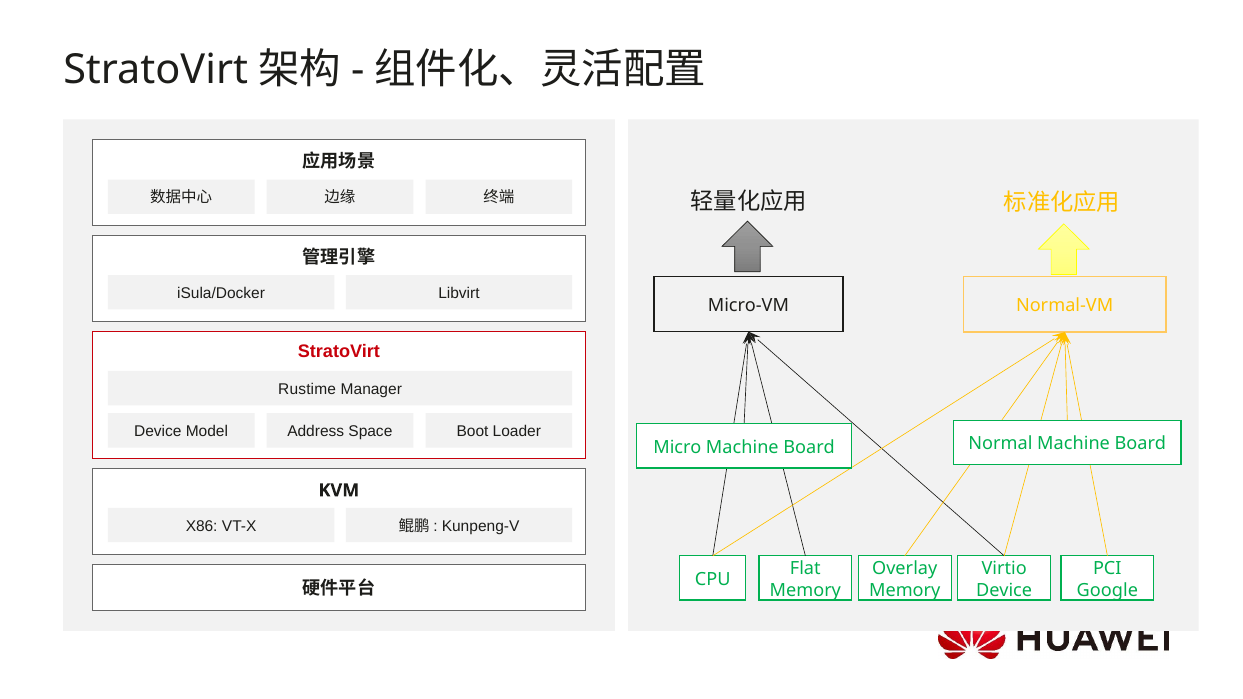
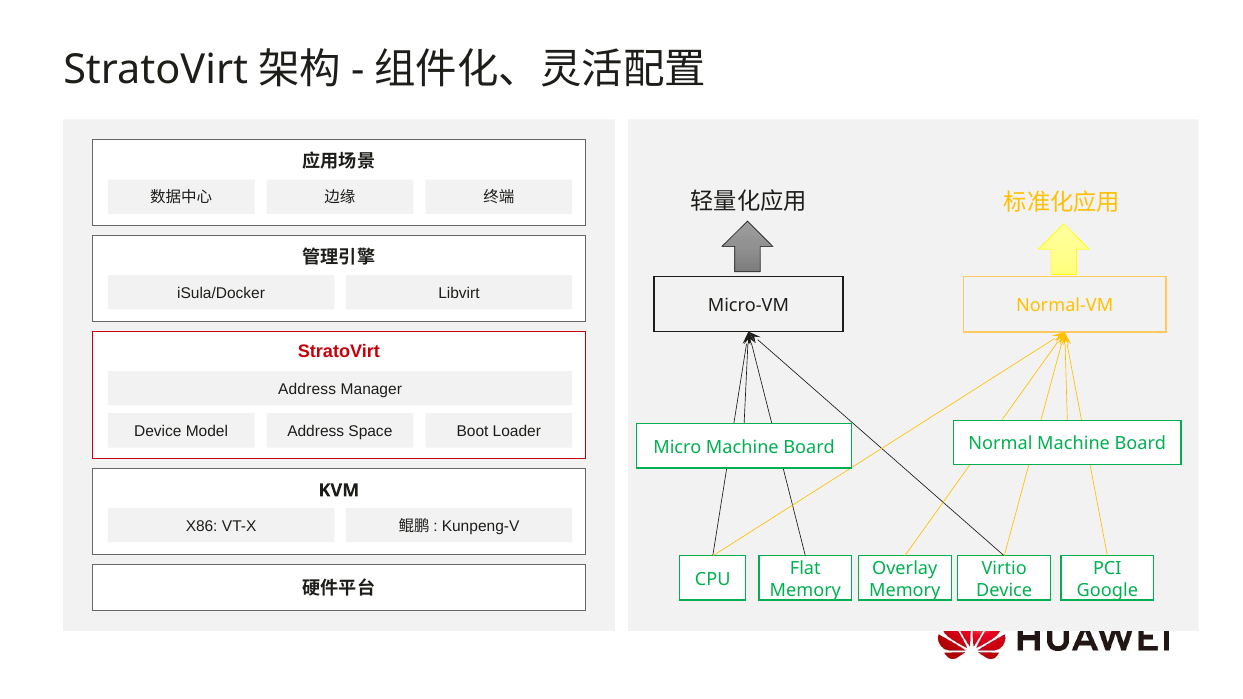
Rustime: Rustime -> Address (307, 389)
